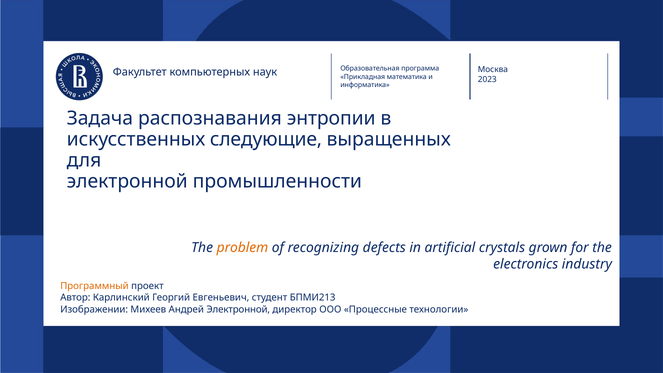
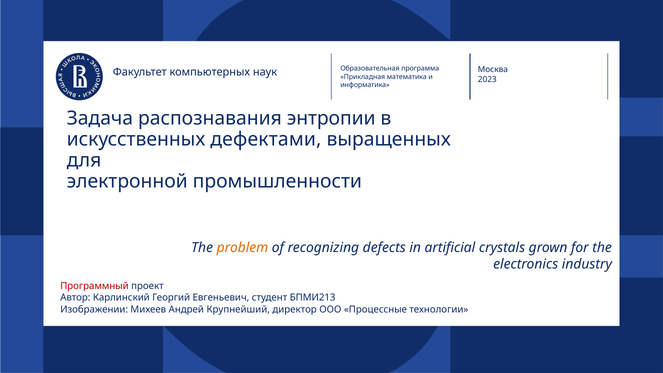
следующие: следующие -> дефектами (266, 139)
Программный colour: orange -> red (94, 286)
Андрей Электронной: Электронной -> Крупнейший (238, 309)
